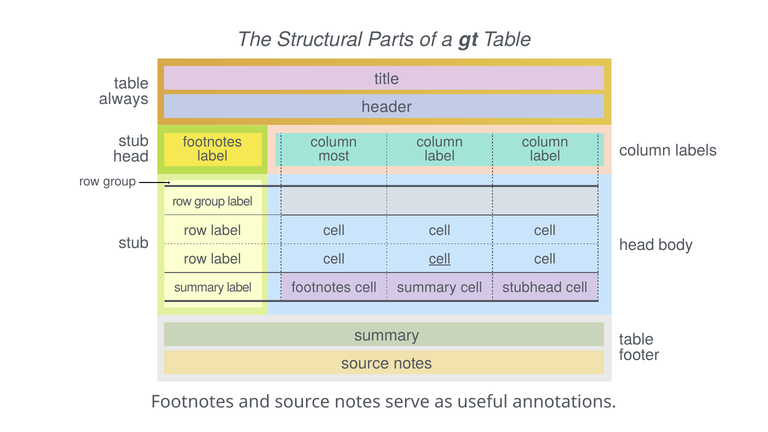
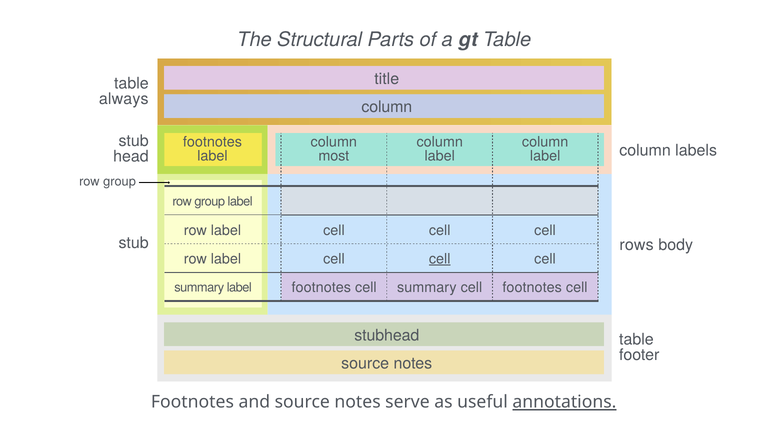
header: header -> column (387, 107)
head: head -> rows (637, 245)
cell stubhead: stubhead -> footnotes (532, 288)
summary: summary -> stubhead (387, 335)
annotations underline: none -> present (564, 402)
